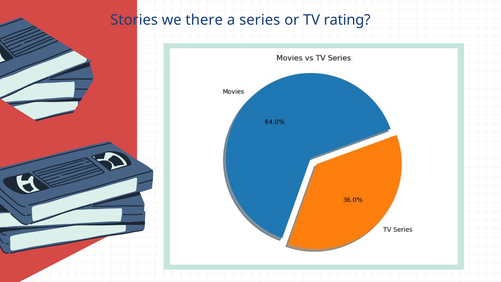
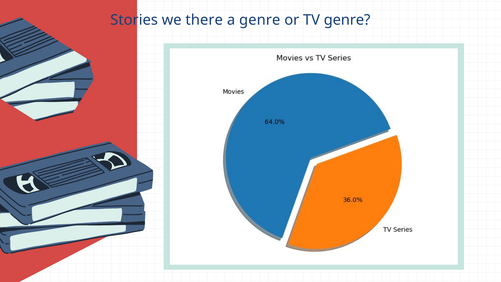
a series: series -> genre (260, 20)
TV rating: rating -> genre (347, 20)
